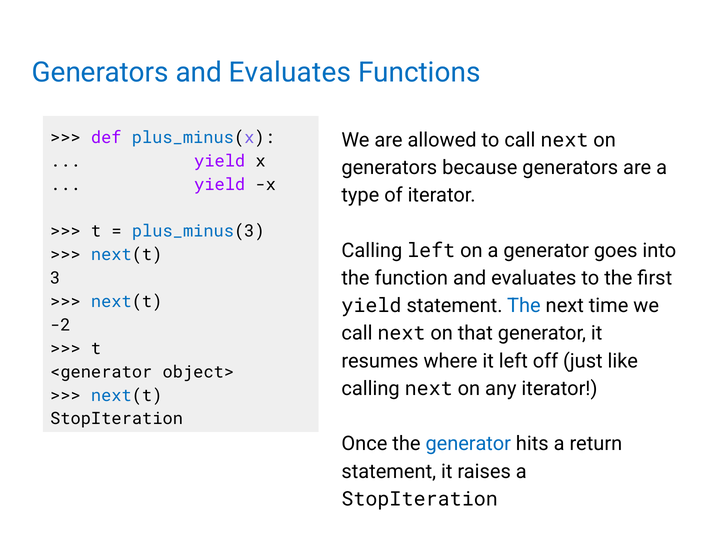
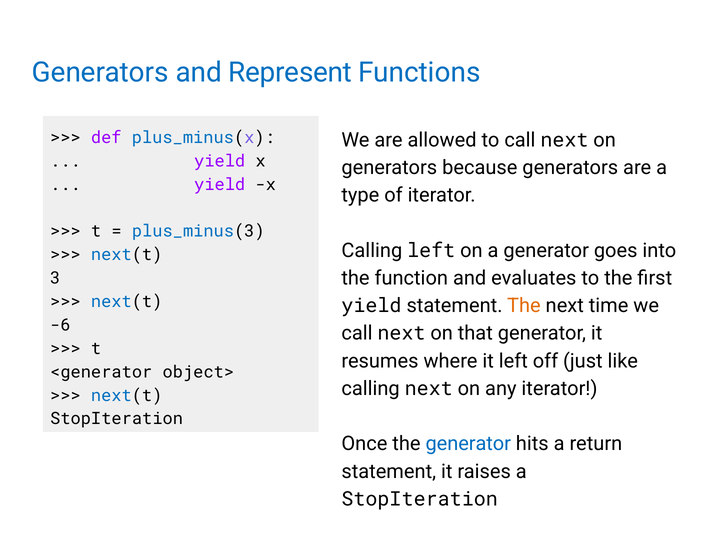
Generators and Evaluates: Evaluates -> Represent (290, 73)
The colour: blue -> orange (524, 306)
-2: -2 -> -6 (60, 325)
